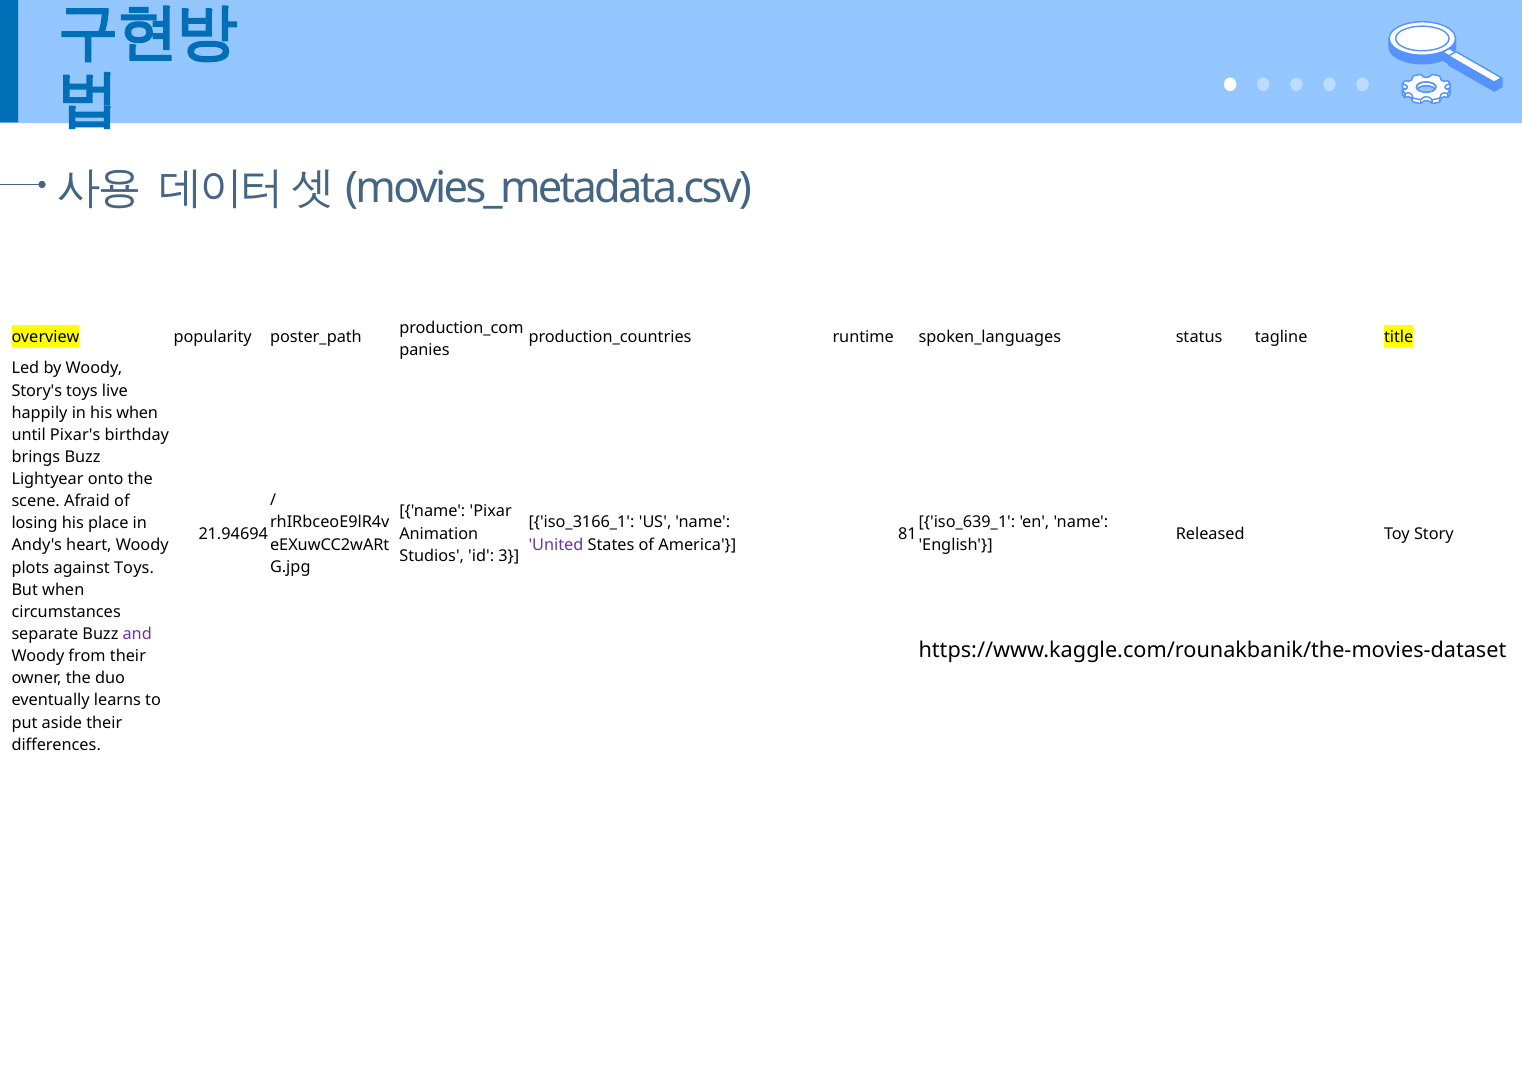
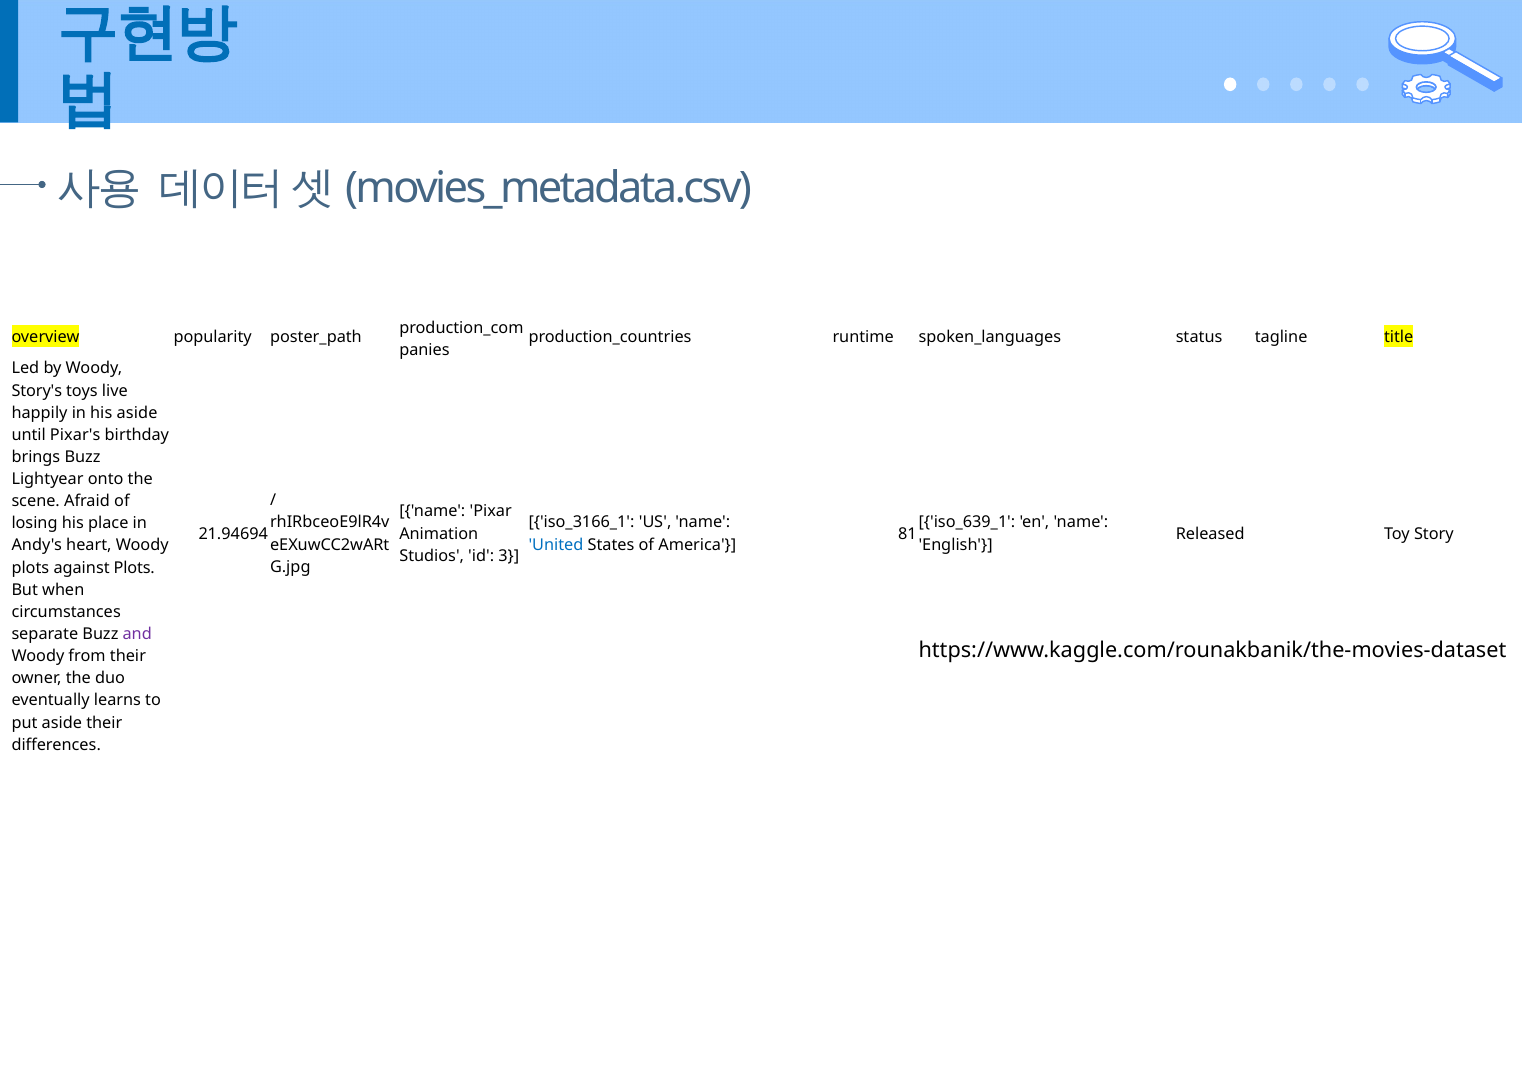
his when: when -> aside (137, 413)
United colour: purple -> blue (556, 545)
against Toys: Toys -> Plots (134, 568)
